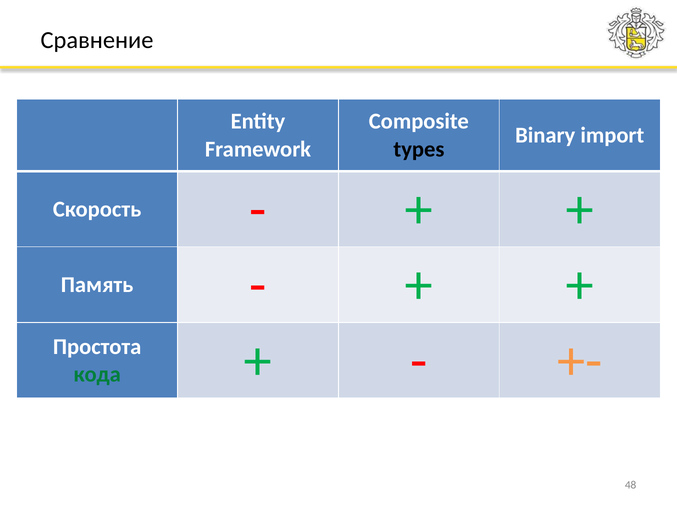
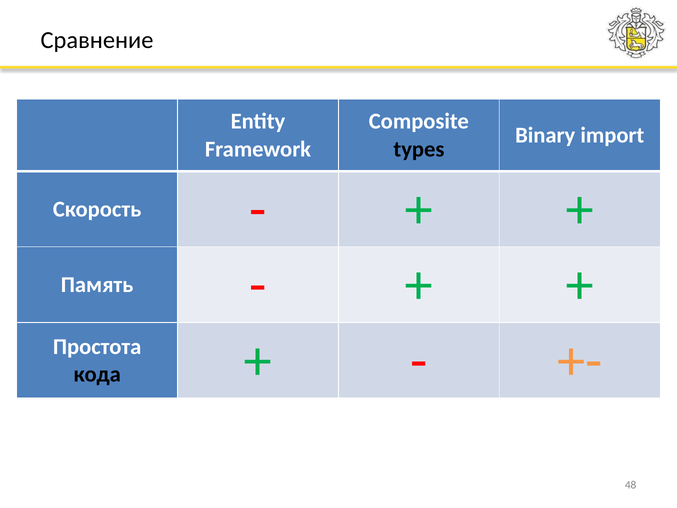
кода colour: green -> black (97, 374)
